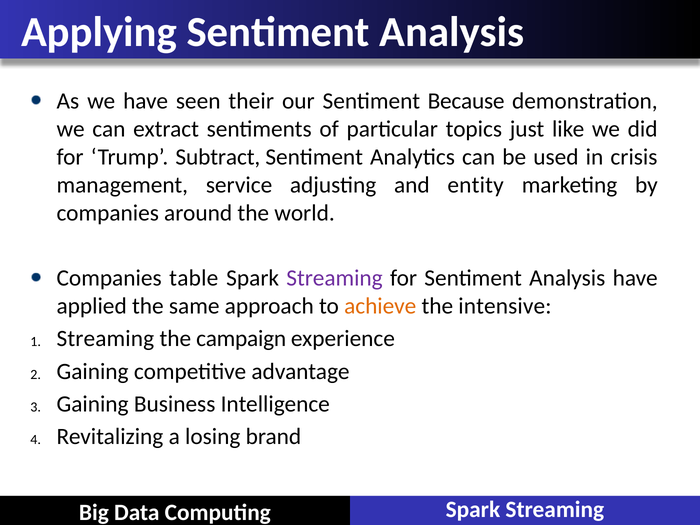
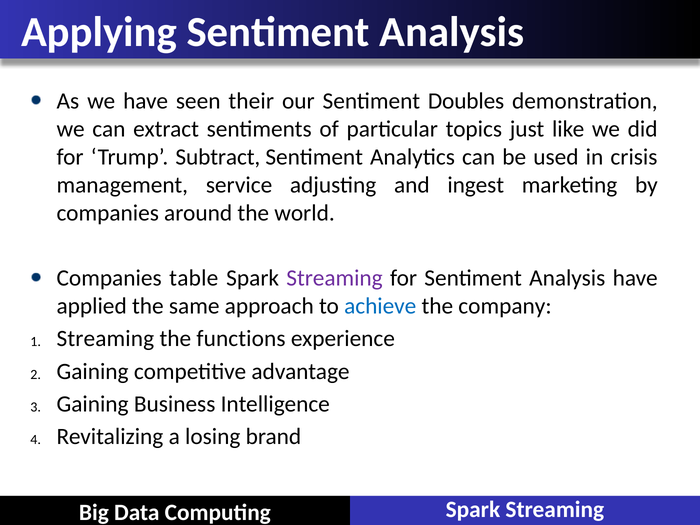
Because: Because -> Doubles (466, 101)
entity: entity -> ingest (476, 185)
achieve colour: orange -> blue (380, 306)
intensive: intensive -> company (505, 306)
campaign: campaign -> functions (241, 339)
